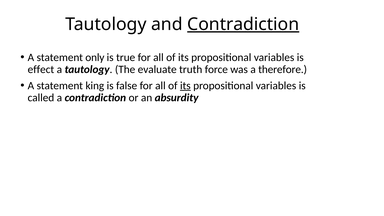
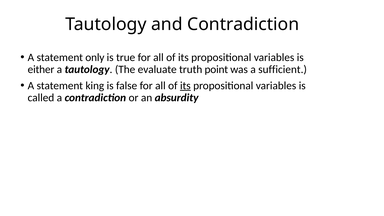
Contradiction underline: present -> none (243, 24)
effect: effect -> either (41, 69)
force: force -> point (216, 69)
therefore: therefore -> sufficient (283, 69)
